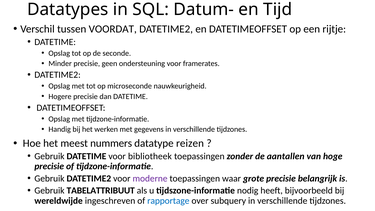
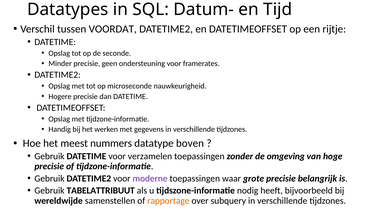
reizen: reizen -> boven (190, 143)
bibliotheek: bibliotheek -> verzamelen (150, 156)
aantallen: aantallen -> omgeving (286, 156)
ingeschreven: ingeschreven -> samenstellen (110, 201)
rapportage colour: blue -> orange (168, 201)
